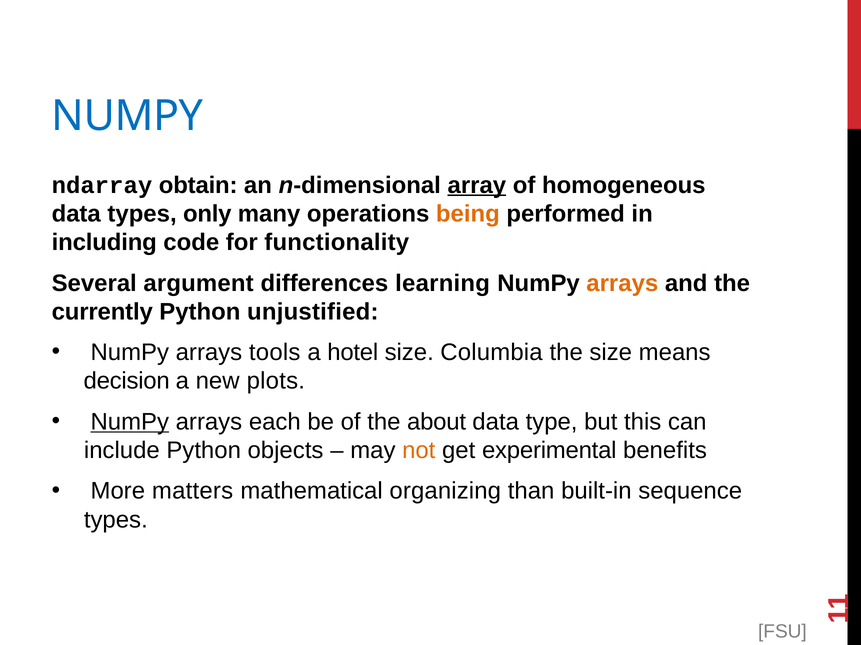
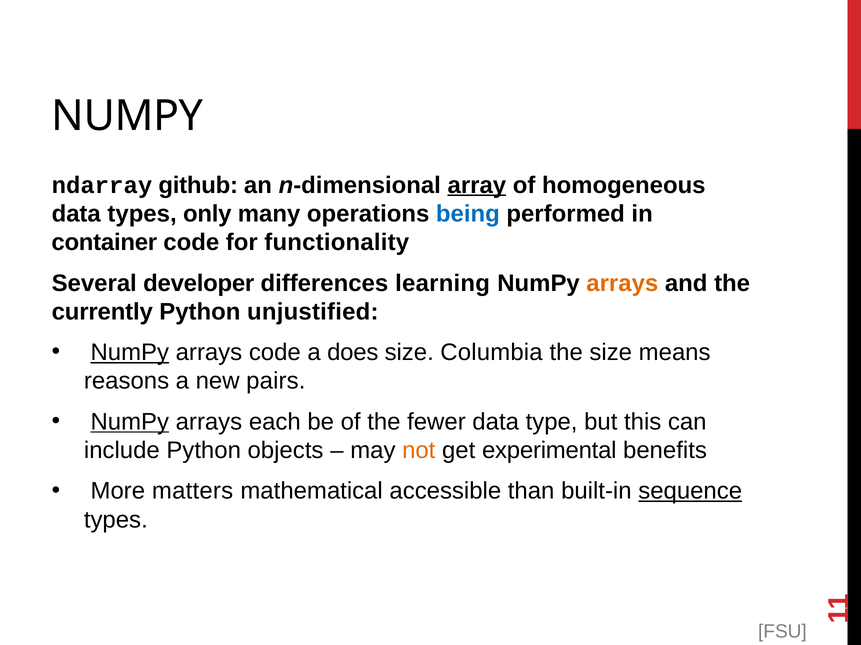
NUMPY colour: blue -> black (127, 116)
obtain: obtain -> github (198, 185)
being colour: orange -> blue (468, 214)
including: including -> container (104, 243)
argument: argument -> developer (199, 283)
NumPy underline: none -> present (130, 353)
arrays tools: tools -> code (275, 353)
hotel: hotel -> does (353, 353)
decision: decision -> reasons (127, 382)
plots: plots -> pairs (276, 382)
about: about -> fewer (436, 422)
organizing: organizing -> accessible (445, 492)
sequence underline: none -> present (690, 492)
